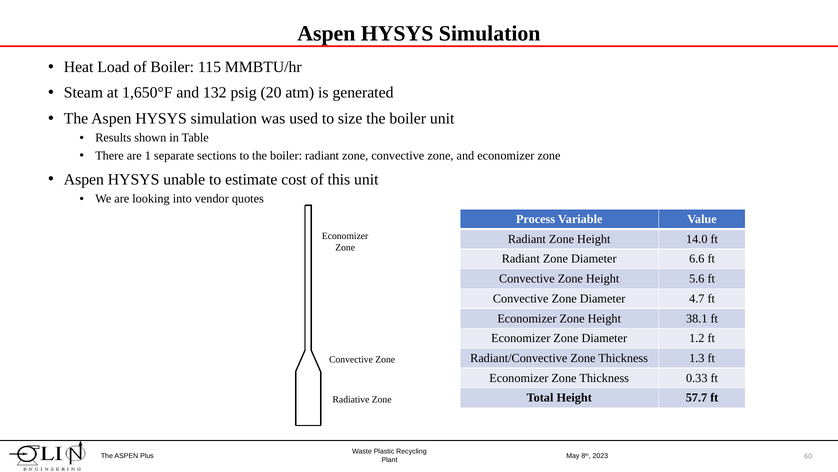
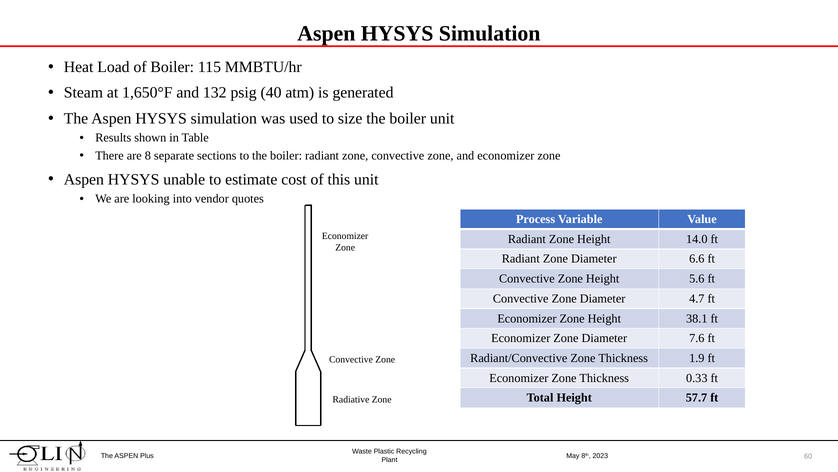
20: 20 -> 40 (271, 93)
1: 1 -> 8 (148, 155)
1.2: 1.2 -> 7.6 (697, 338)
1.3: 1.3 -> 1.9 (697, 358)
